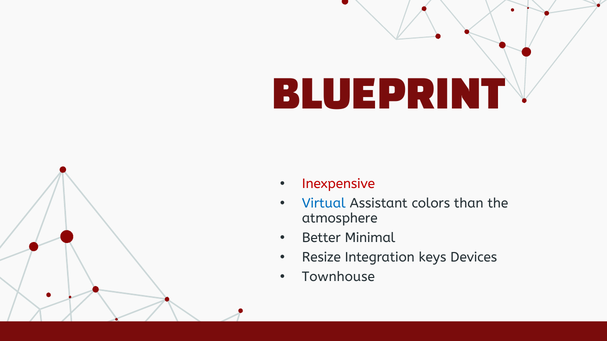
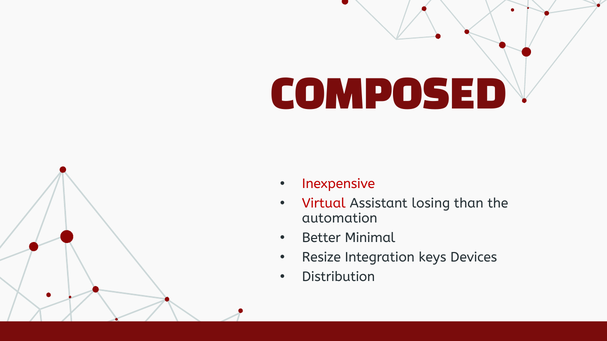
BLUEPRINT: BLUEPRINT -> COMPOSED (389, 95)
Virtual colour: blue -> red (324, 204)
colors: colors -> losing (431, 204)
atmosphere: atmosphere -> automation (340, 218)
Townhouse: Townhouse -> Distribution (339, 277)
